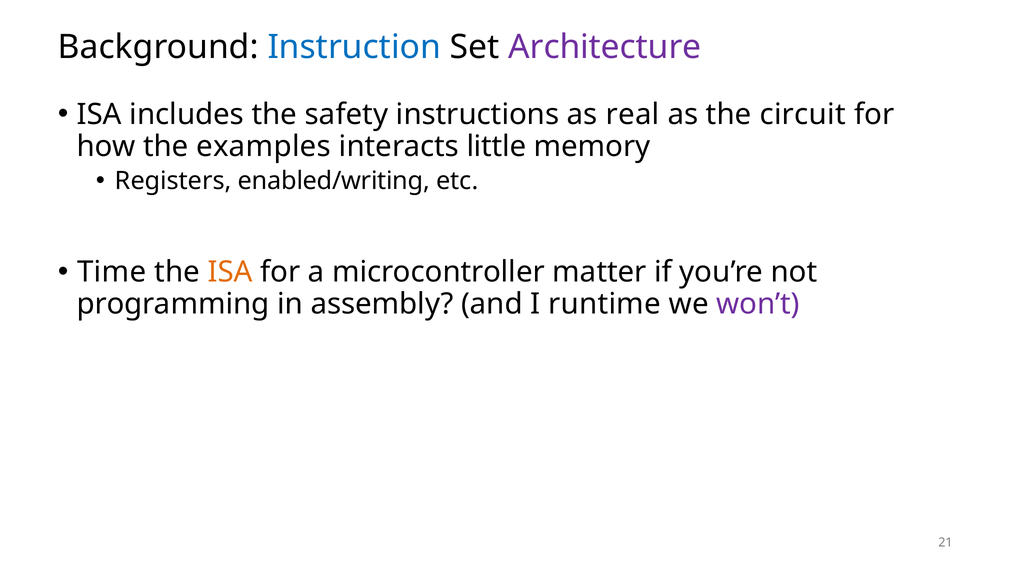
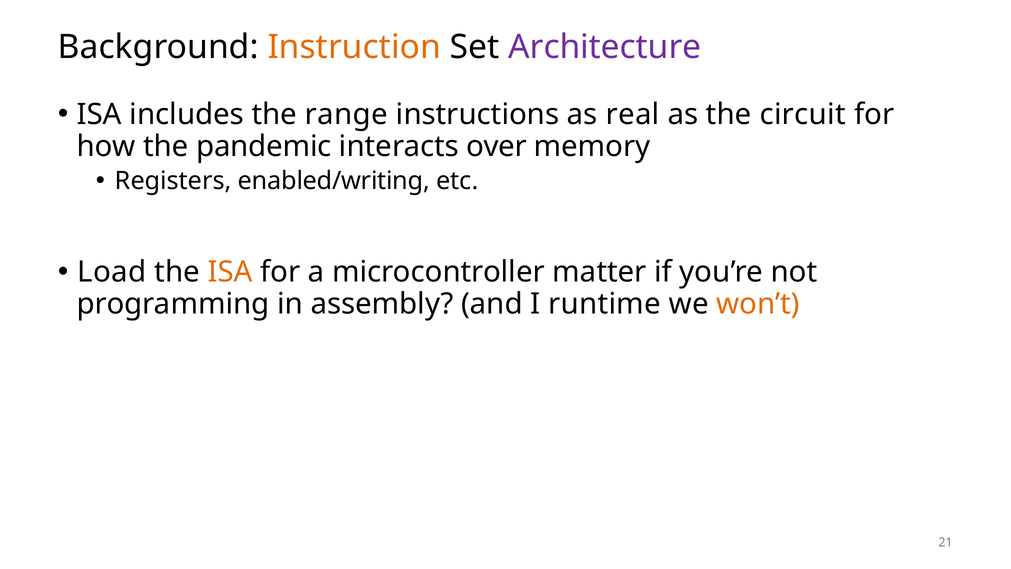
Instruction colour: blue -> orange (354, 47)
safety: safety -> range (346, 114)
examples: examples -> pandemic (264, 146)
little: little -> over (496, 146)
Time: Time -> Load (112, 272)
won’t colour: purple -> orange (758, 304)
